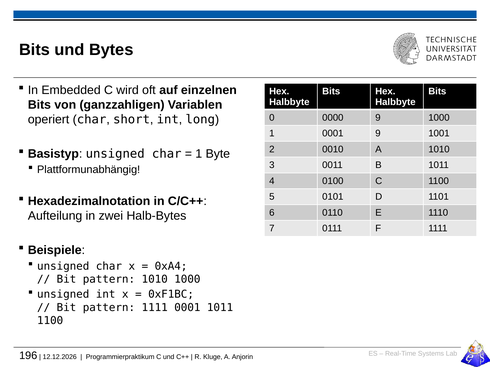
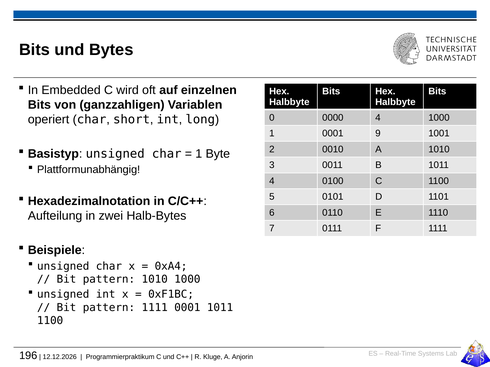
0000 9: 9 -> 4 (378, 118)
